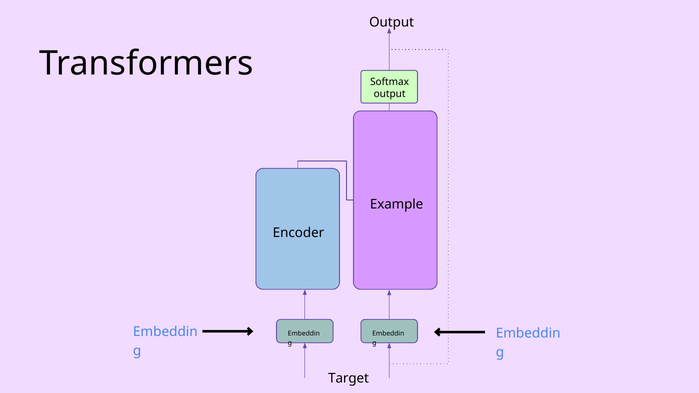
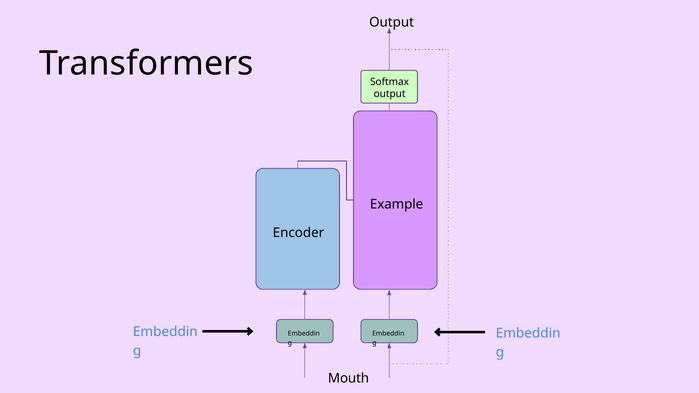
Target: Target -> Mouth (349, 379)
